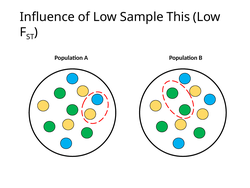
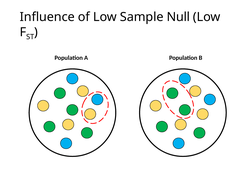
This: This -> Null (178, 17)
